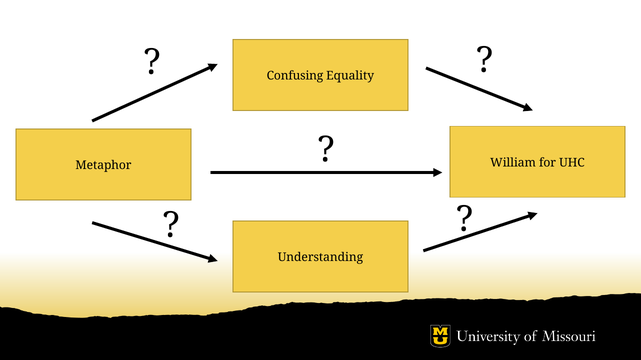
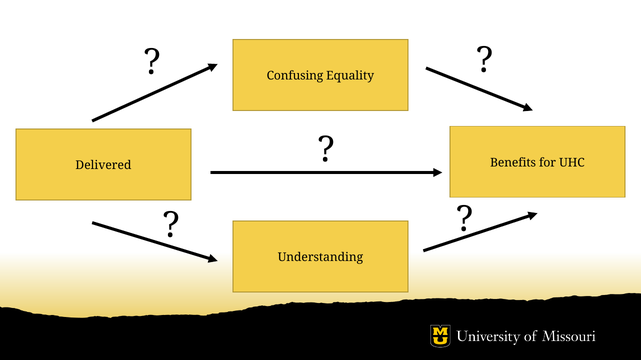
William: William -> Benefits (513, 163)
Metaphor: Metaphor -> Delivered (103, 166)
